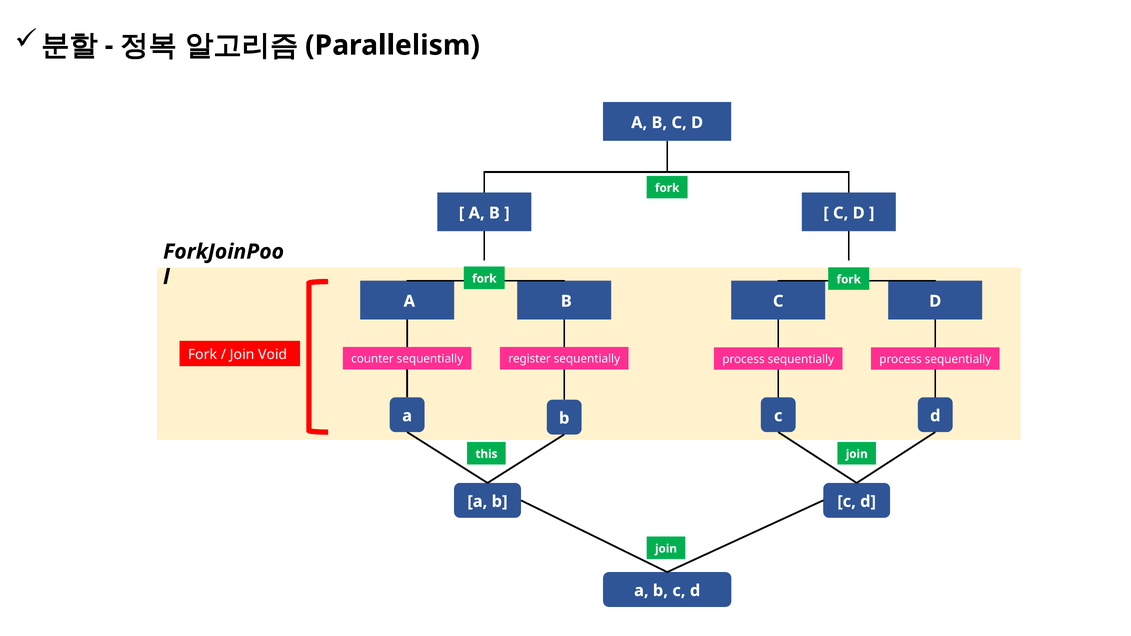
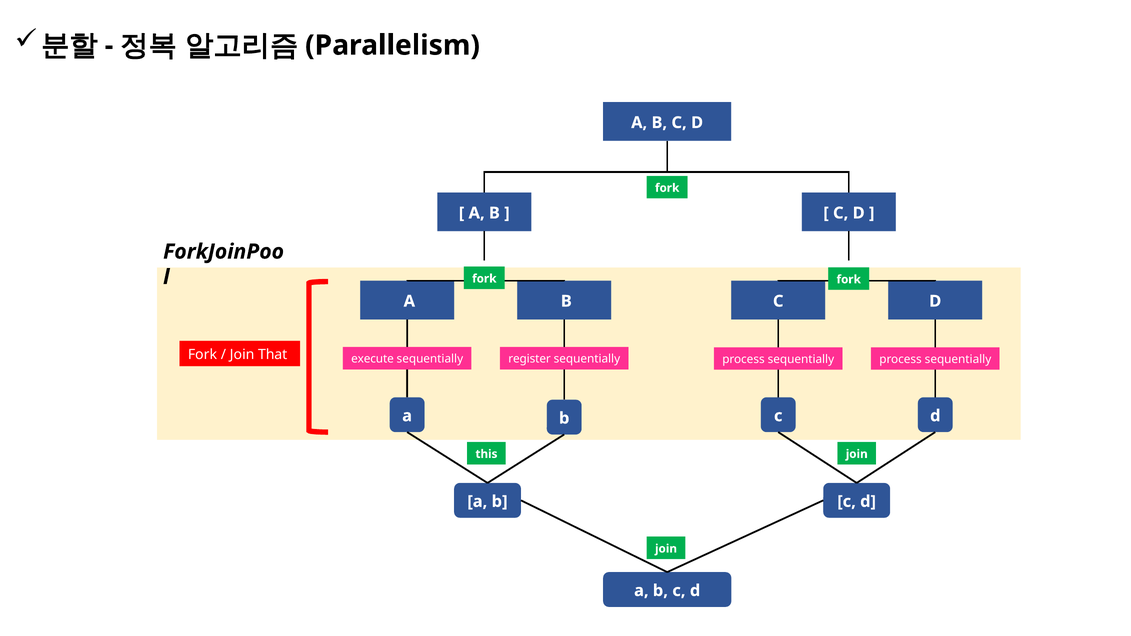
Void: Void -> That (273, 355)
counter: counter -> execute (372, 359)
